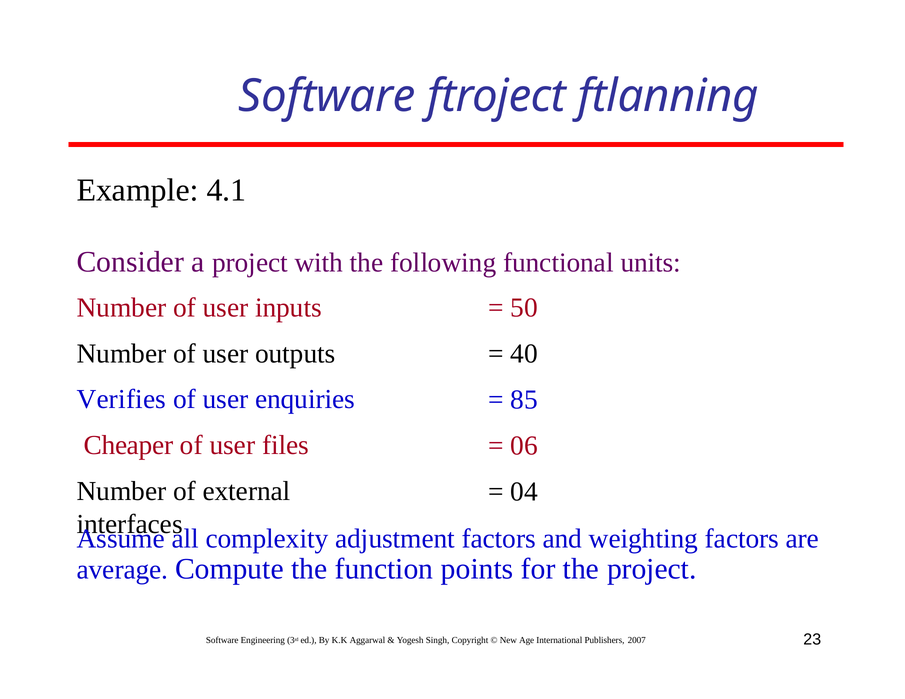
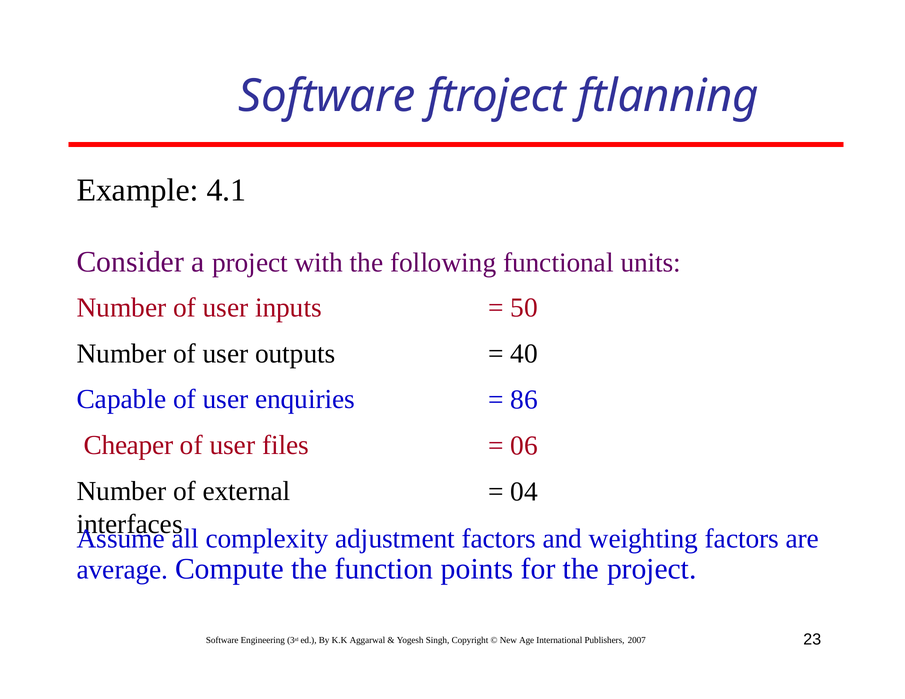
Verifies: Verifies -> Capable (121, 399)
85: 85 -> 86 (524, 400)
